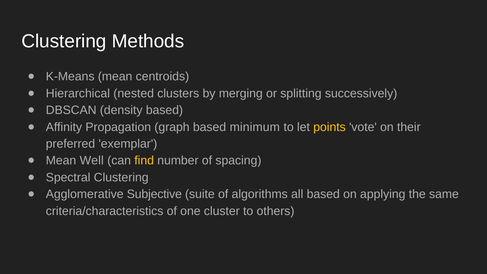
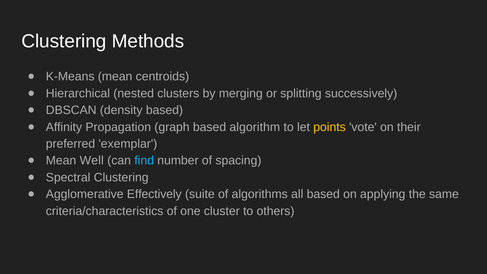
minimum: minimum -> algorithm (255, 127)
find colour: yellow -> light blue (144, 161)
Subjective: Subjective -> Effectively (154, 194)
